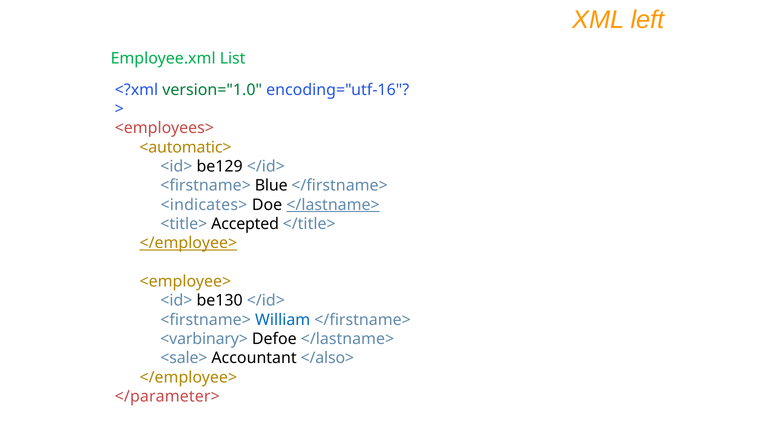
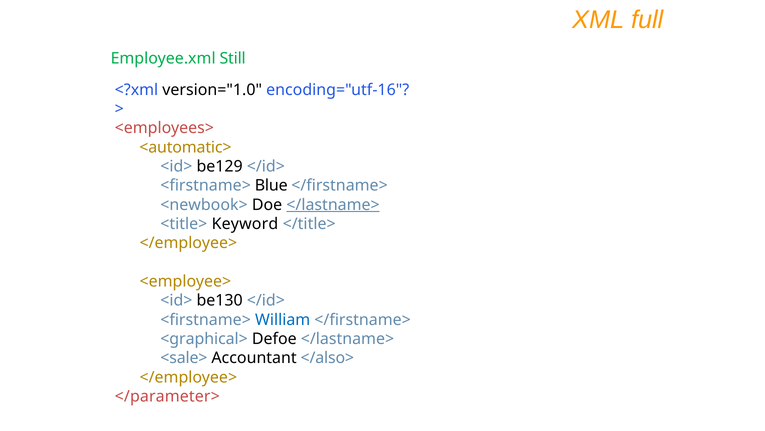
left: left -> full (647, 20)
List: List -> Still (233, 58)
version="1.0 colour: green -> black (212, 90)
<indicates>: <indicates> -> <newbook> (204, 204)
Accepted: Accepted -> Keyword (245, 224)
</employee> underline: present -> none (188, 243)
<varbinary>: <varbinary> -> <graphical> (204, 338)
